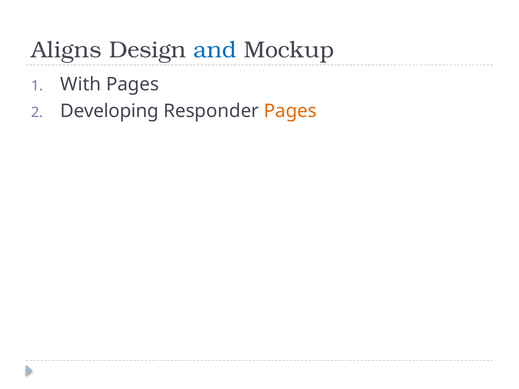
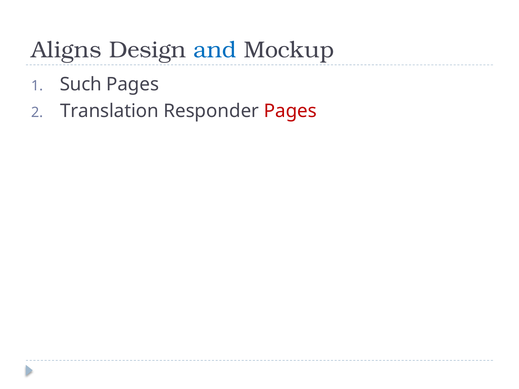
With: With -> Such (81, 84)
Developing: Developing -> Translation (109, 111)
Pages colour: orange -> red (290, 111)
